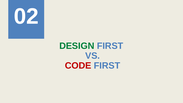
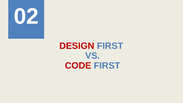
DESIGN colour: green -> red (77, 46)
